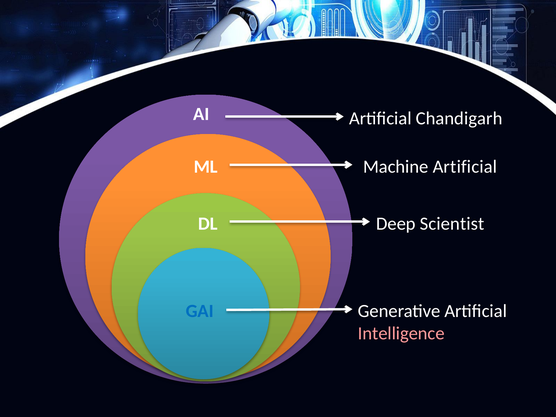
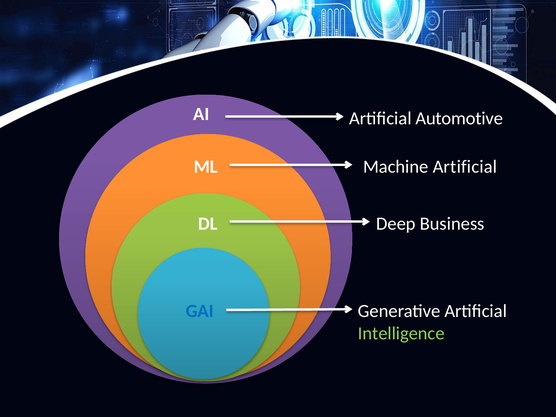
Chandigarh: Chandigarh -> Automotive (459, 119)
Scientist: Scientist -> Business (452, 224)
Intelligence colour: pink -> light green (401, 333)
